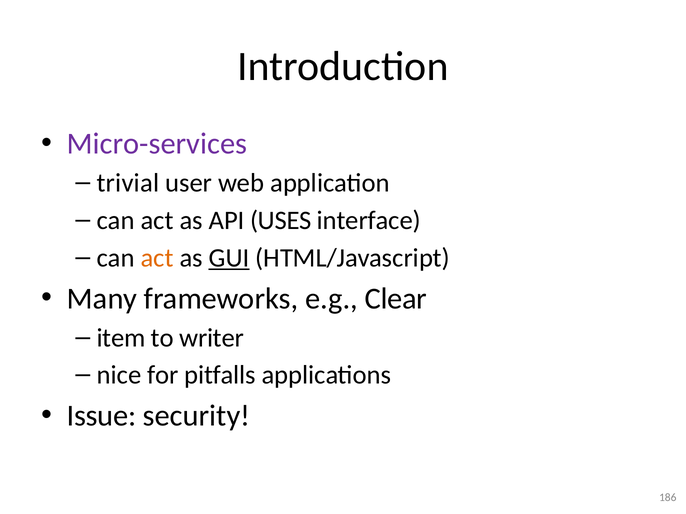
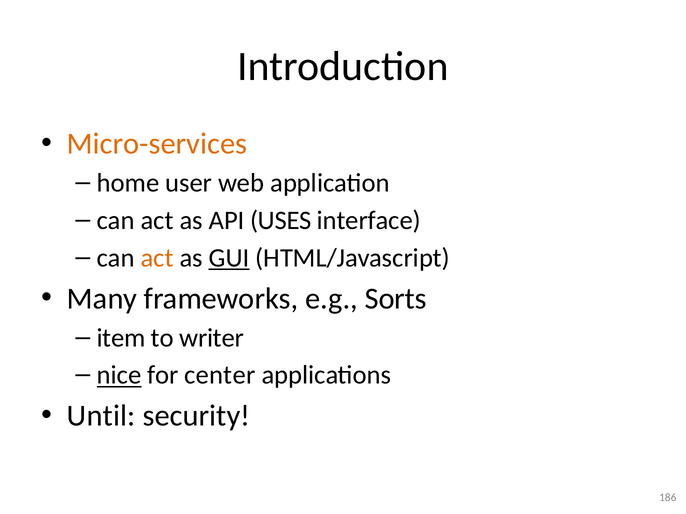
Micro-services colour: purple -> orange (157, 144)
trivial: trivial -> home (128, 183)
Clear: Clear -> Sorts (396, 299)
nice underline: none -> present (119, 376)
pitfalls: pitfalls -> center (220, 376)
Issue: Issue -> Until (101, 416)
